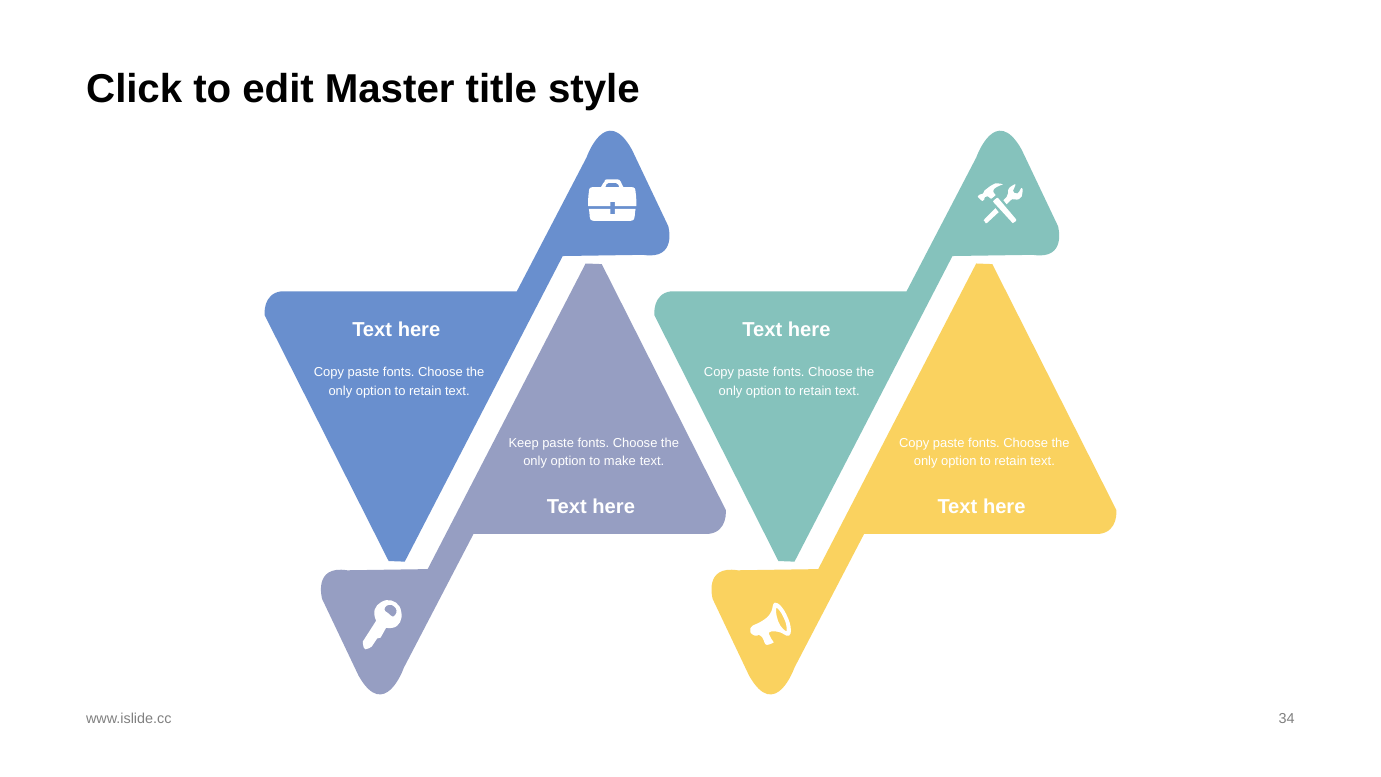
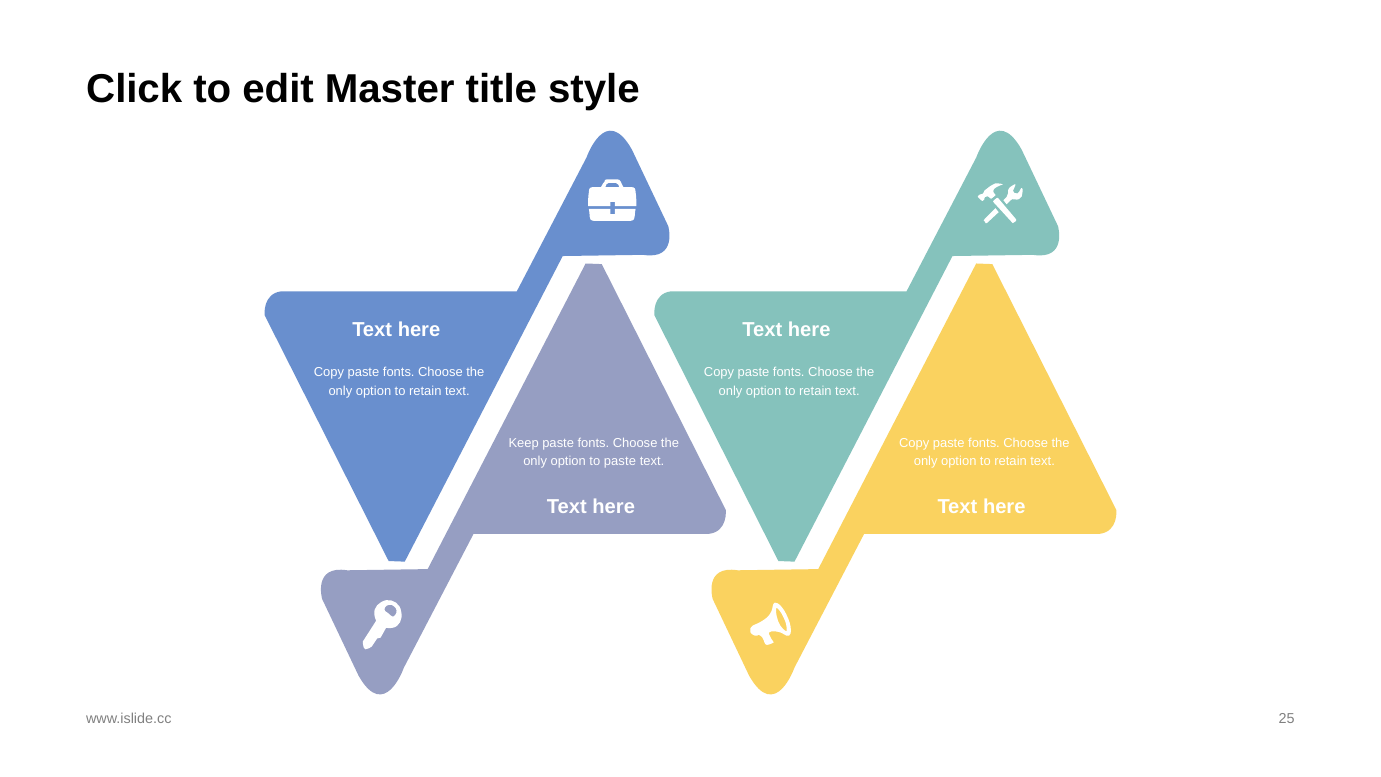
to make: make -> paste (620, 461)
34: 34 -> 25 (1287, 719)
